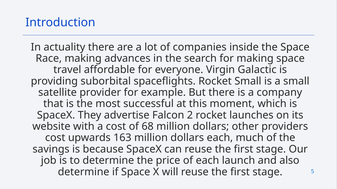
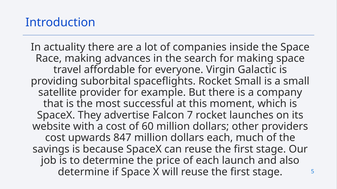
2: 2 -> 7 (190, 115)
68: 68 -> 60 (148, 127)
163: 163 -> 847 (122, 138)
